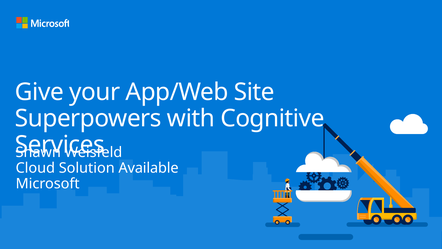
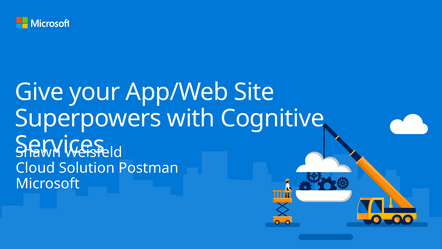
Available: Available -> Postman (148, 168)
